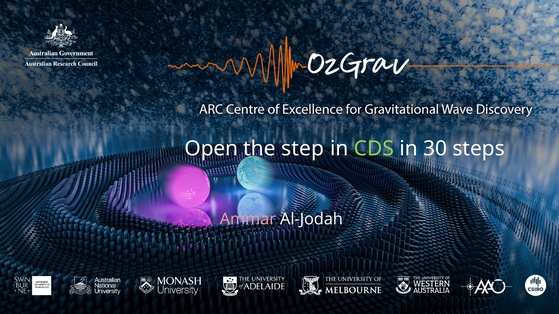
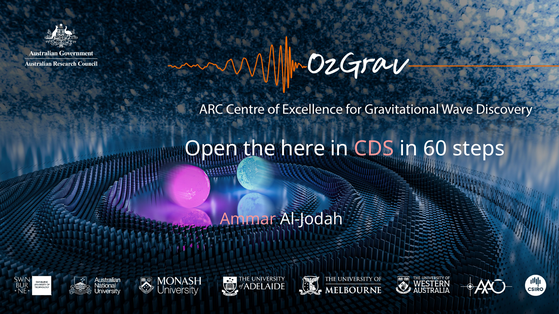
step: step -> here (303, 149)
CDS colour: light green -> pink (374, 149)
30: 30 -> 60 (435, 149)
